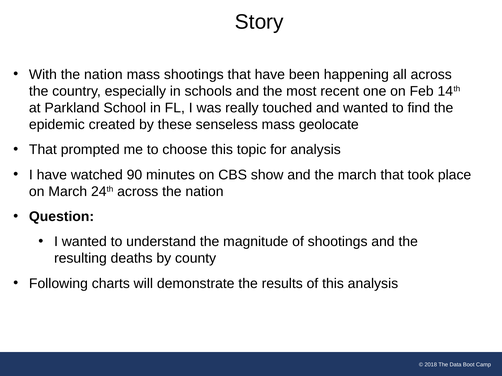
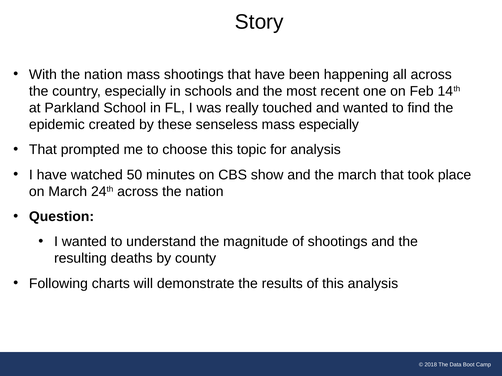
mass geolocate: geolocate -> especially (329, 125)
90: 90 -> 50 (134, 175)
